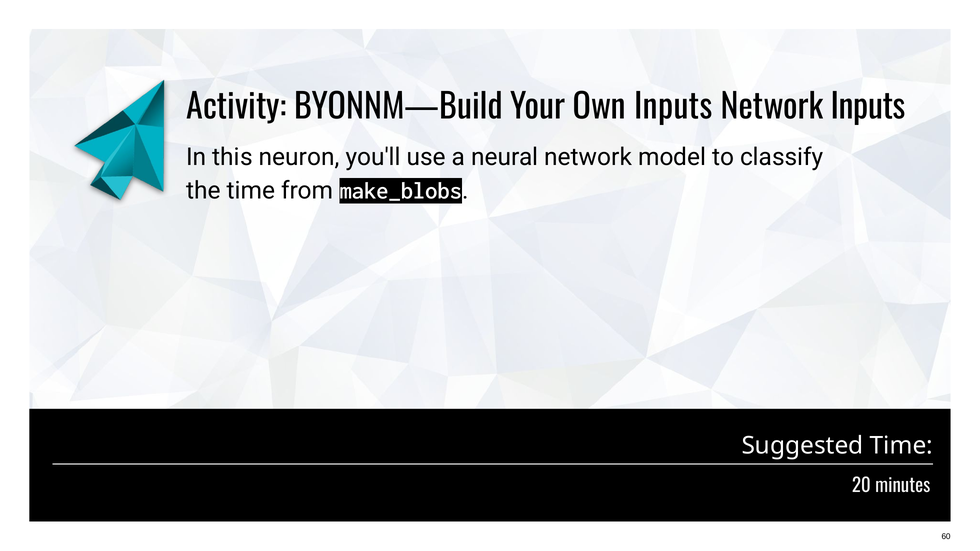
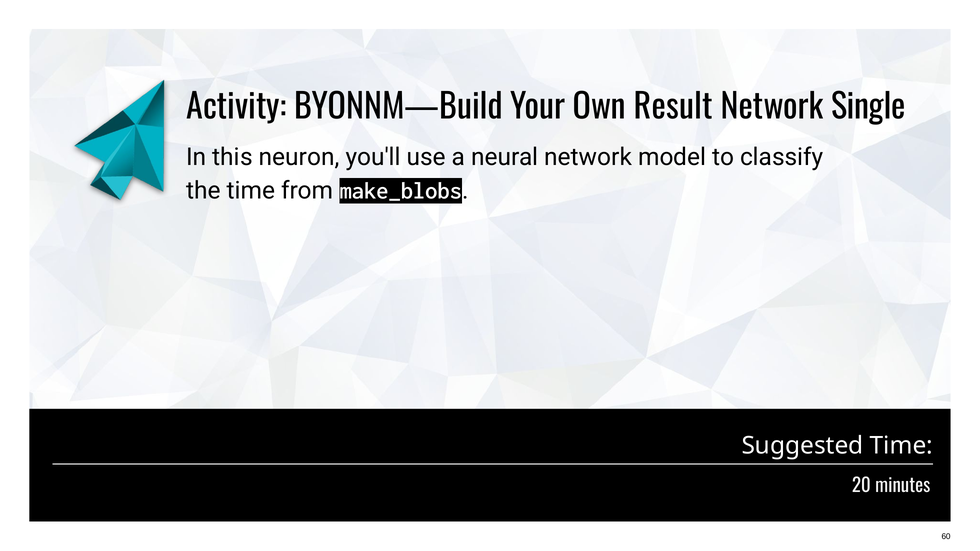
Own Inputs: Inputs -> Result (673, 107)
Network Inputs: Inputs -> Single (868, 107)
